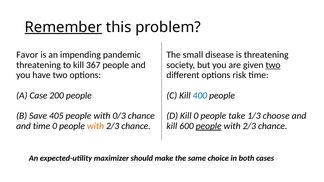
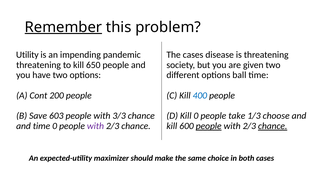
Favor: Favor -> Utility (27, 55)
The small: small -> cases (193, 55)
367: 367 -> 650 (93, 65)
two underline: present -> none (273, 65)
risk: risk -> ball (239, 75)
Case: Case -> Cont (38, 96)
405: 405 -> 603 (56, 116)
0/3: 0/3 -> 3/3 (119, 116)
with colour: orange -> purple (95, 126)
chance underline: none -> present (273, 126)
